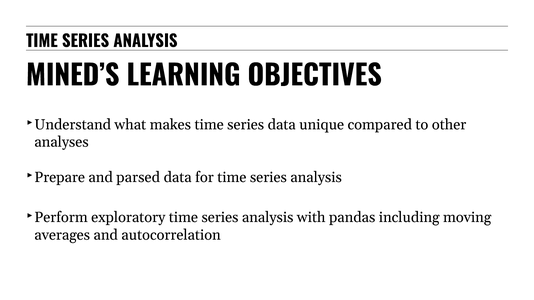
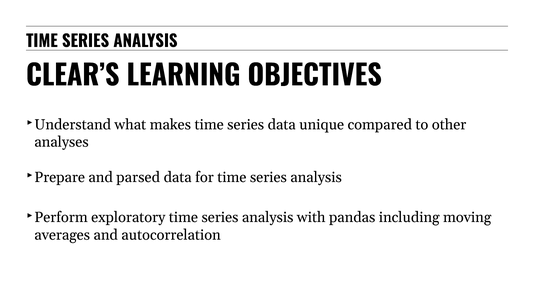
MINED’S: MINED’S -> CLEAR’S (73, 76)
